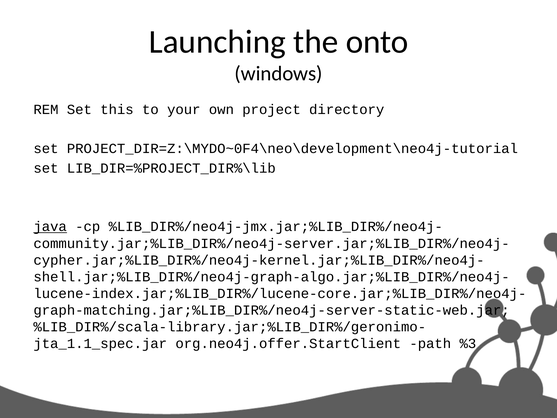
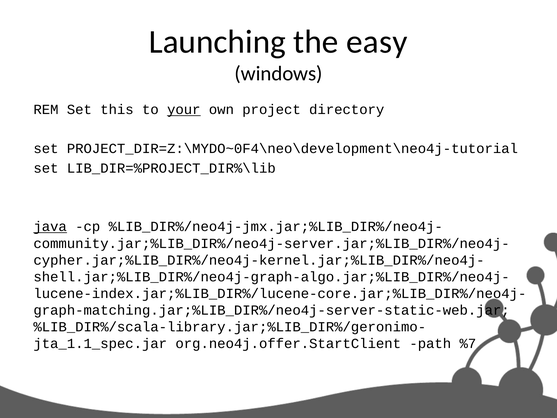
onto: onto -> easy (377, 42)
your underline: none -> present (184, 110)
%3: %3 -> %7 (468, 344)
